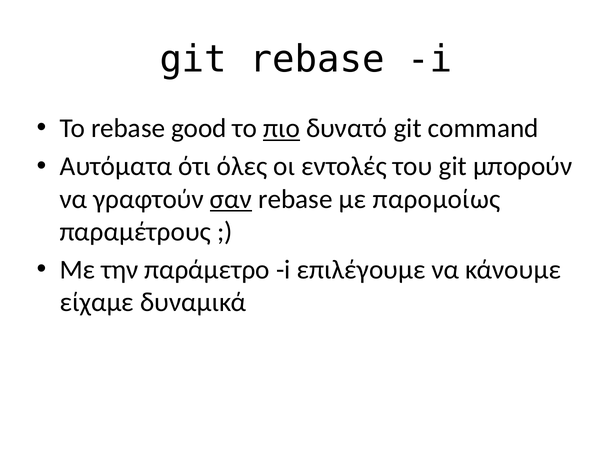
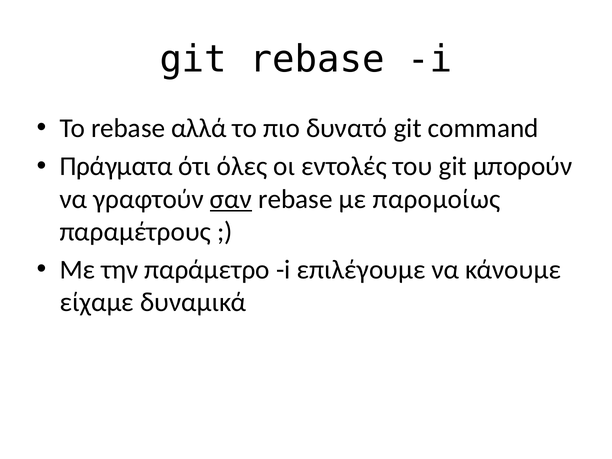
good: good -> αλλά (199, 128)
πιο underline: present -> none (281, 128)
Αυτόματα: Αυτόματα -> Πράγματα (116, 166)
